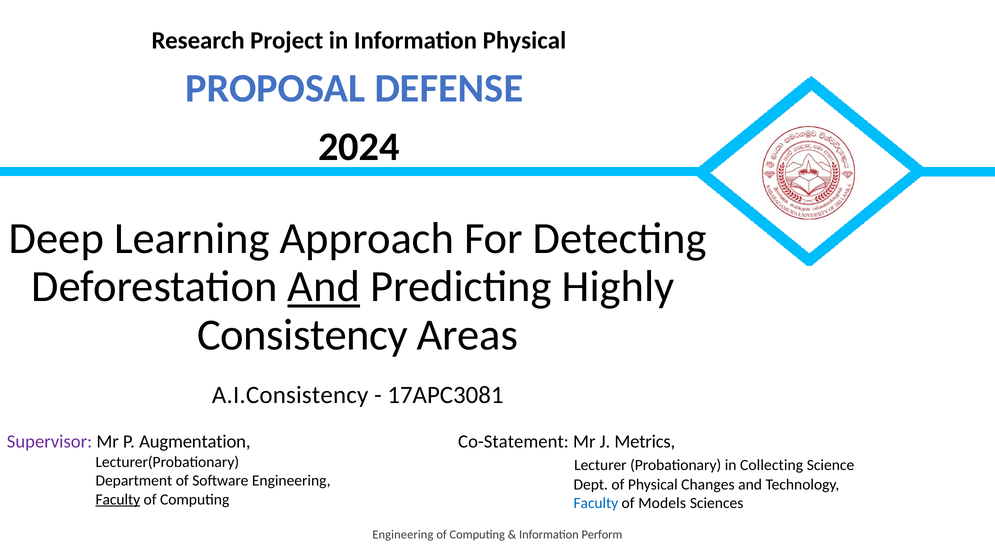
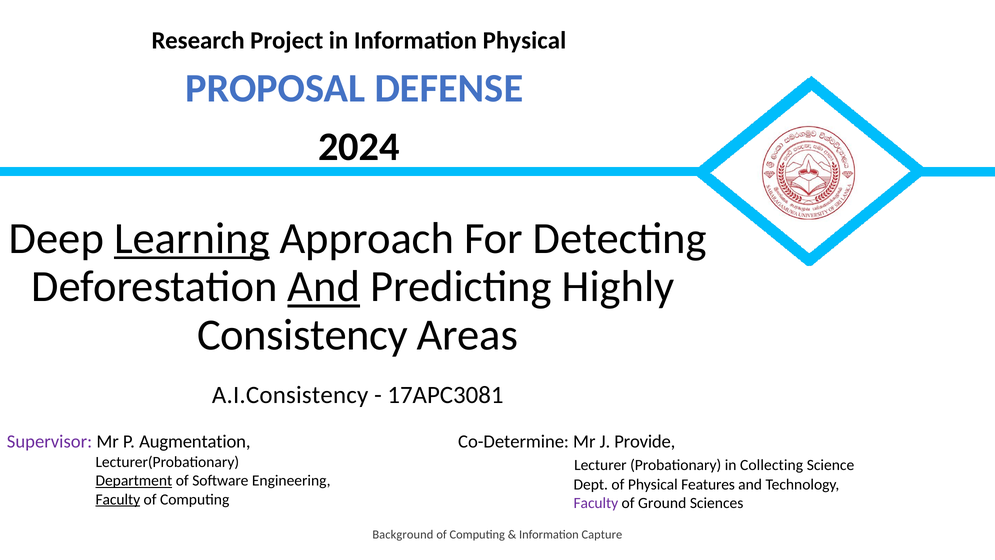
Learning underline: none -> present (192, 238)
Co-Statement: Co-Statement -> Co-Determine (514, 442)
Metrics: Metrics -> Provide (645, 442)
Department underline: none -> present (134, 481)
Changes: Changes -> Features (708, 484)
Faculty colour: blue -> purple (596, 503)
Models: Models -> Ground (662, 503)
Engineering: Engineering -> Background (403, 534)
Perform: Perform -> Capture (602, 534)
